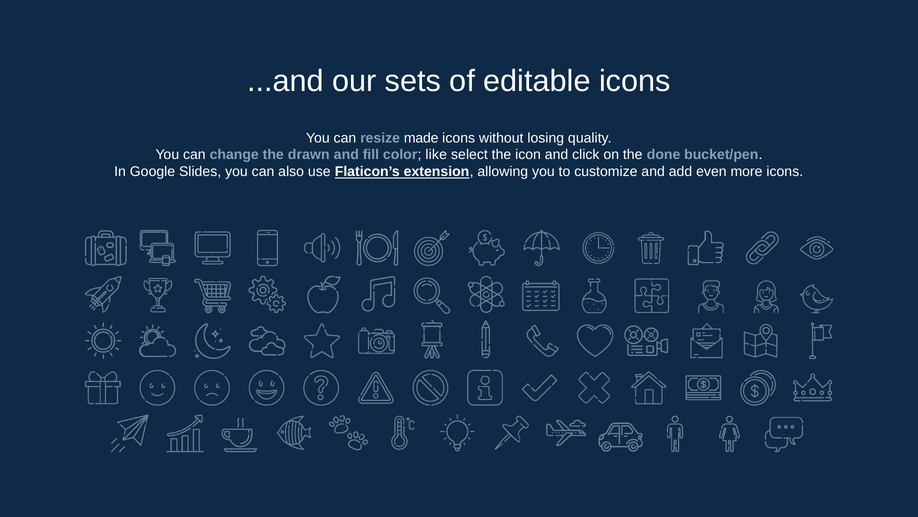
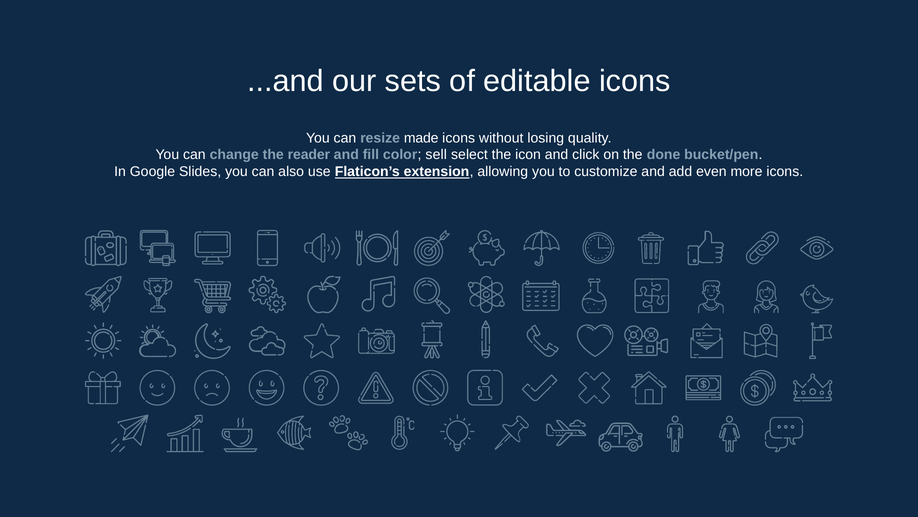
drawn: drawn -> reader (309, 155)
like: like -> sell (436, 155)
